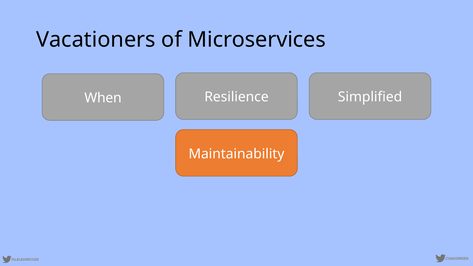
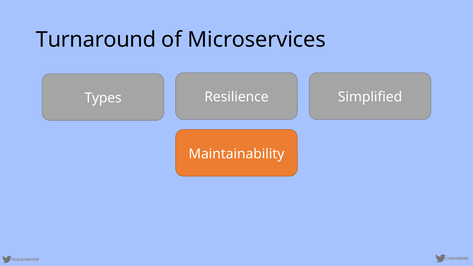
Vacationers: Vacationers -> Turnaround (96, 40)
When: When -> Types (103, 98)
